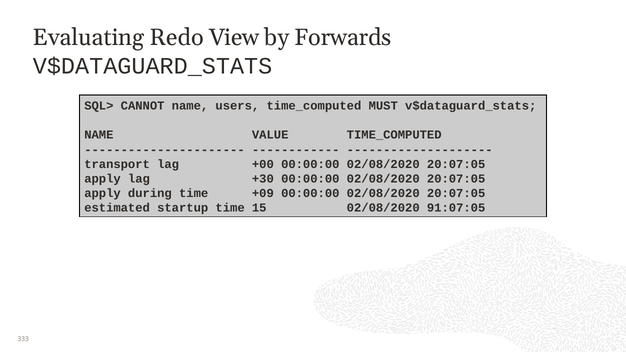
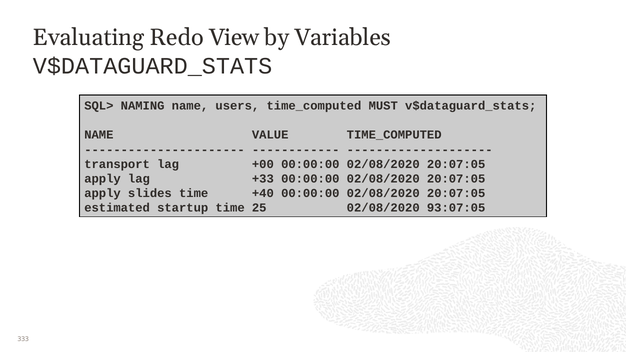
Forwards: Forwards -> Variables (343, 38)
CANNOT: CANNOT -> NAMING (143, 106)
+30: +30 -> +33 (263, 179)
during: during -> slides (150, 193)
+09: +09 -> +40 (263, 193)
15: 15 -> 25 (259, 208)
91:07:05: 91:07:05 -> 93:07:05 (456, 208)
